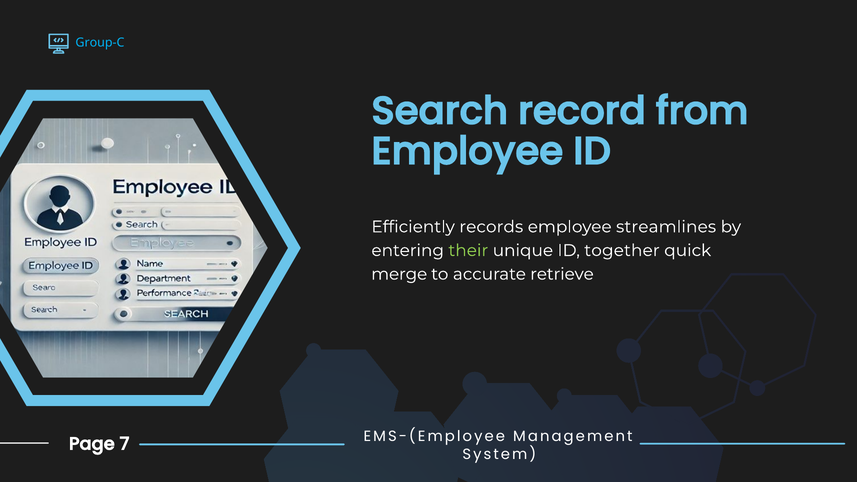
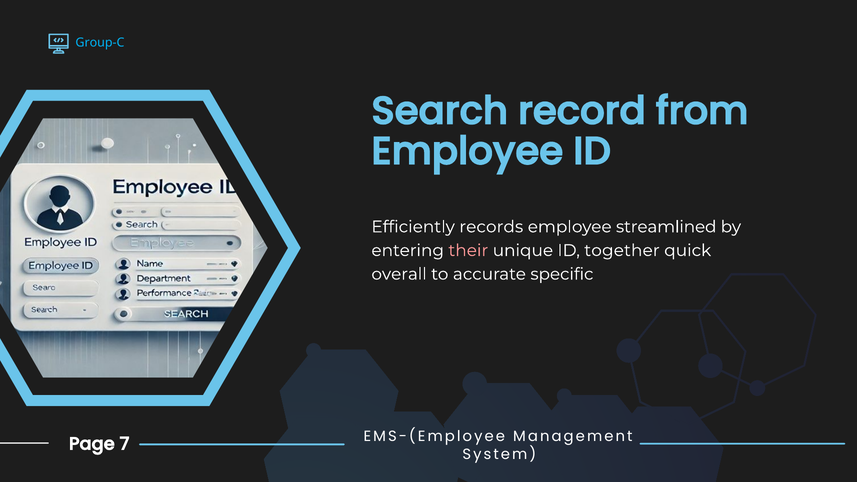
streamlines: streamlines -> streamlined (666, 227)
their colour: light green -> pink (468, 250)
merge: merge -> overall (399, 274)
retrieve: retrieve -> specific (562, 274)
